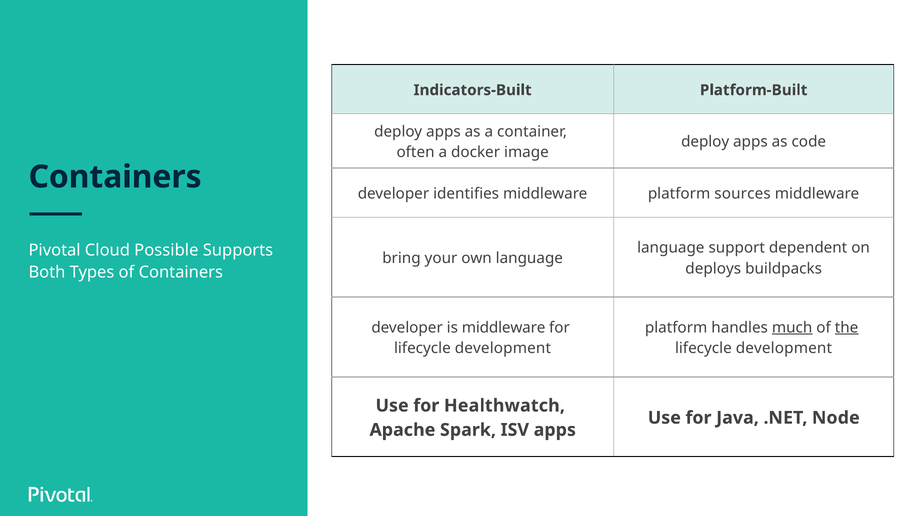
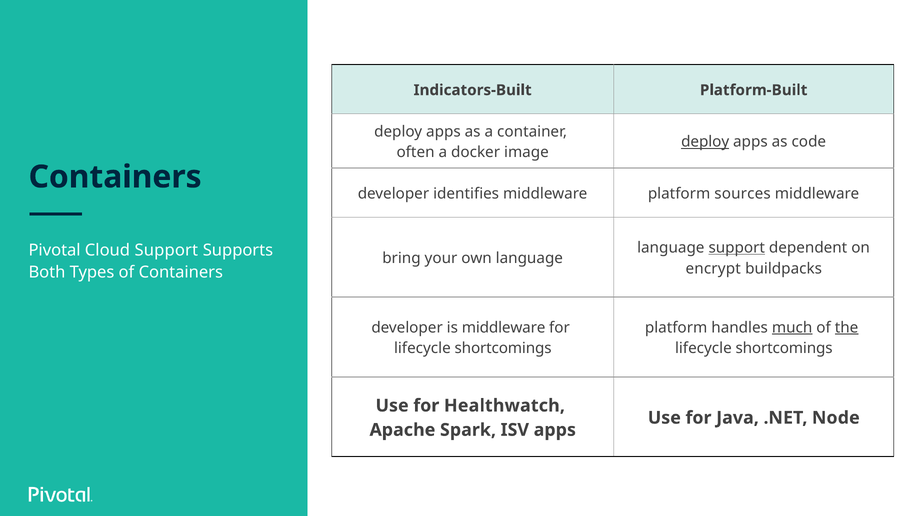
deploy underline: none -> present (705, 142)
support underline: none -> present (737, 248)
Cloud Possible: Possible -> Support (166, 250)
deploys: deploys -> encrypt (713, 268)
development: development -> shortcomings (503, 348)
development: development -> shortcomings (784, 348)
